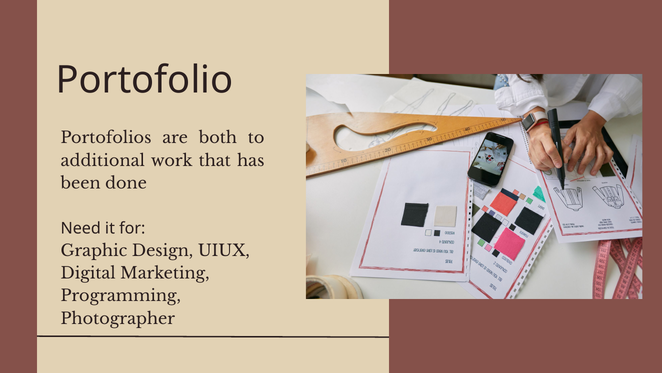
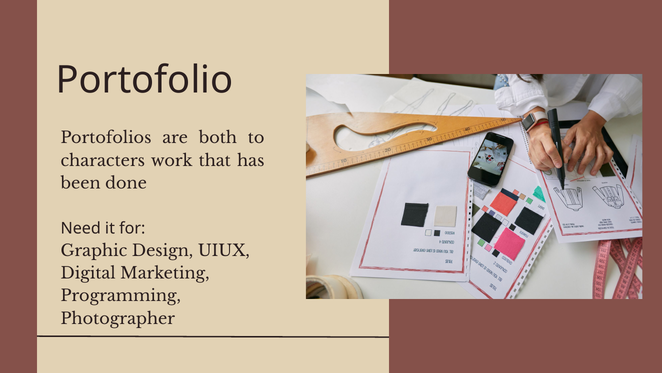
additional: additional -> characters (103, 160)
